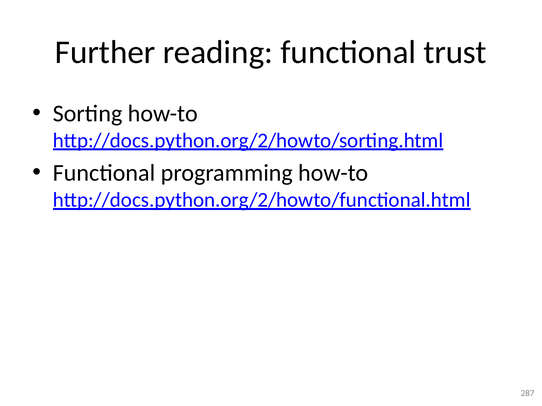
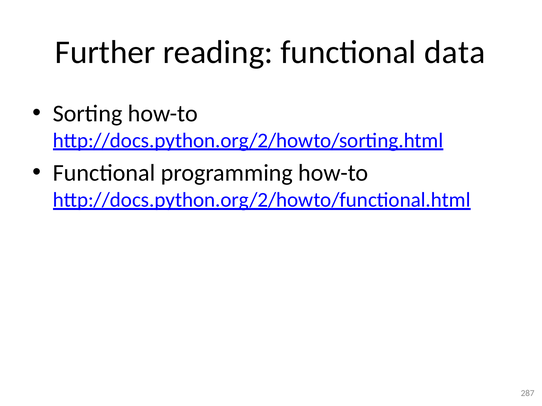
trust: trust -> data (455, 52)
